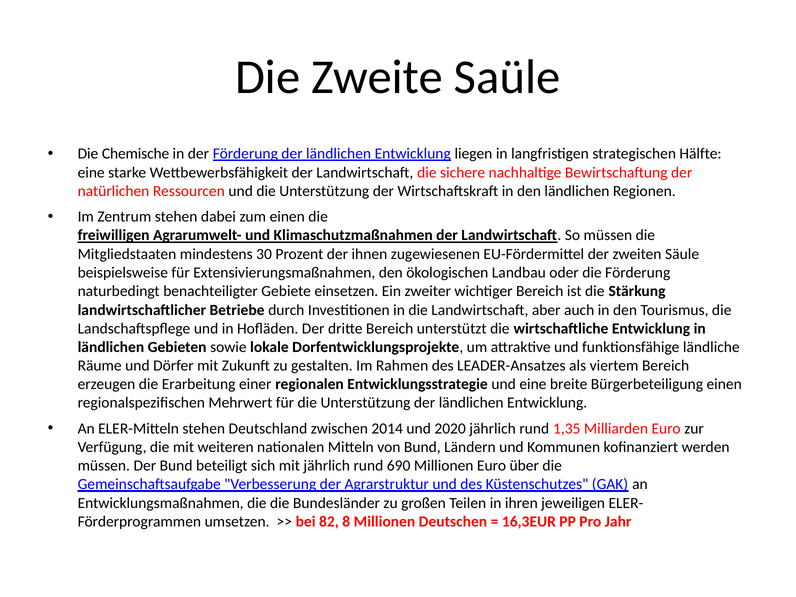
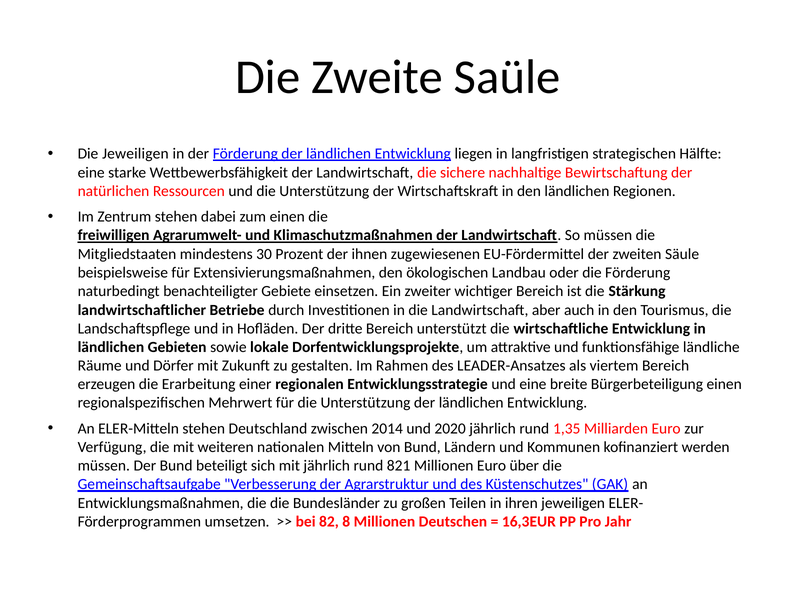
Die Chemische: Chemische -> Jeweiligen (135, 154)
690: 690 -> 821 (399, 466)
